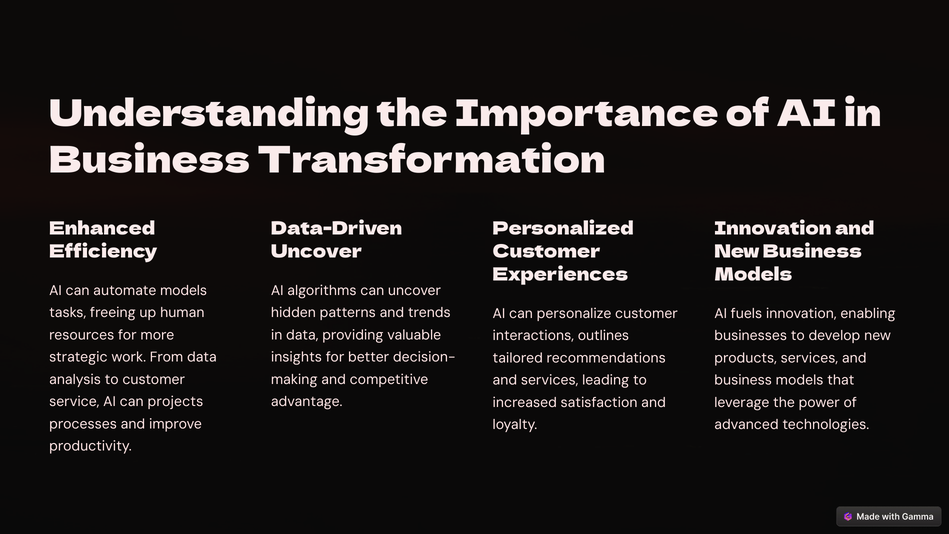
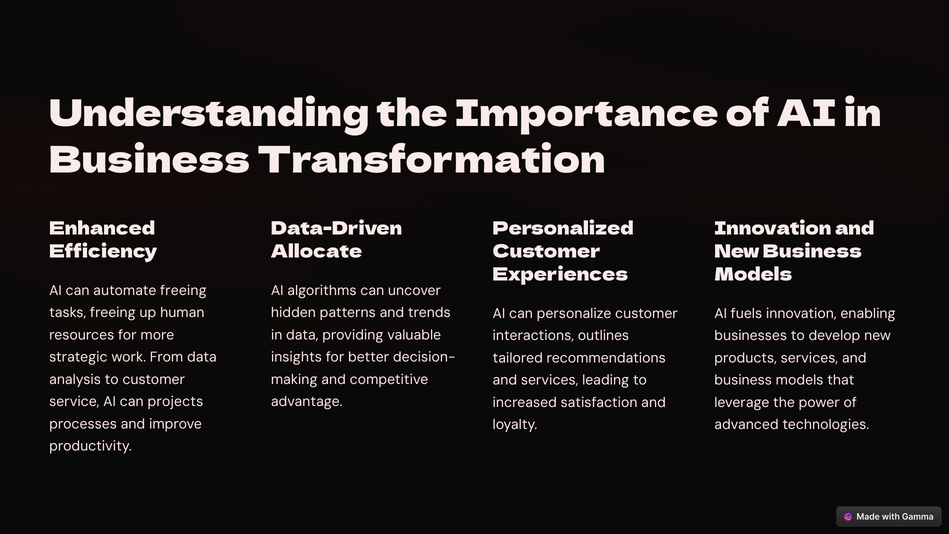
Uncover: Uncover -> Allocate (317, 252)
automate models: models -> freeing (183, 290)
